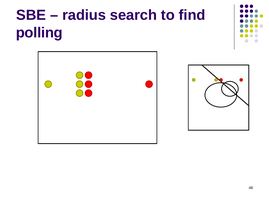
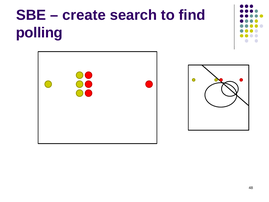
radius: radius -> create (84, 15)
